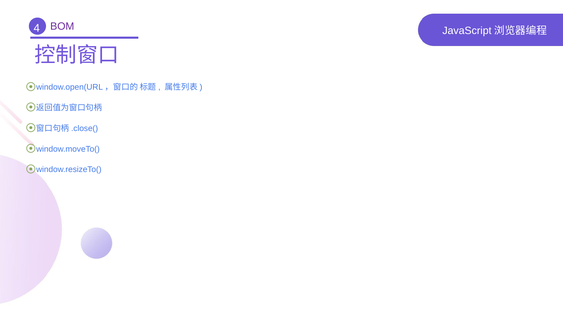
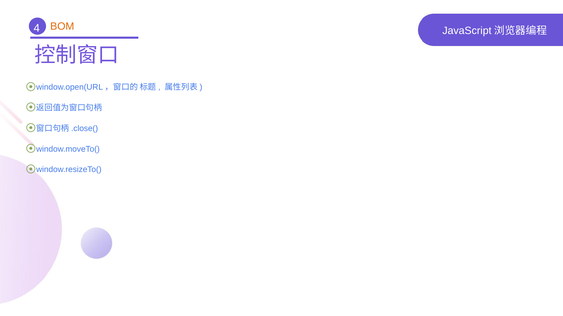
BOM colour: purple -> orange (62, 26)
